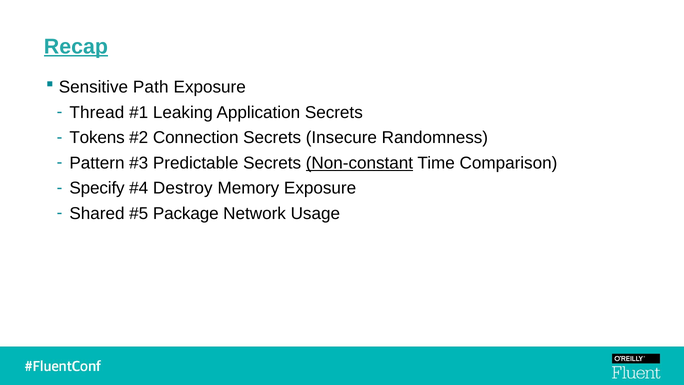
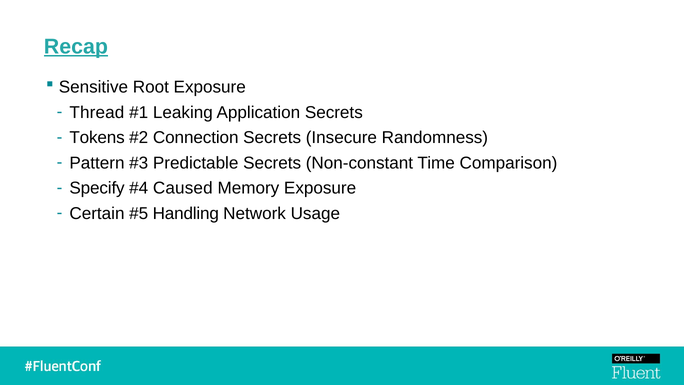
Path: Path -> Root (151, 87)
Non-constant underline: present -> none (359, 163)
Destroy: Destroy -> Caused (183, 188)
Shared: Shared -> Certain (97, 213)
Package: Package -> Handling (186, 213)
